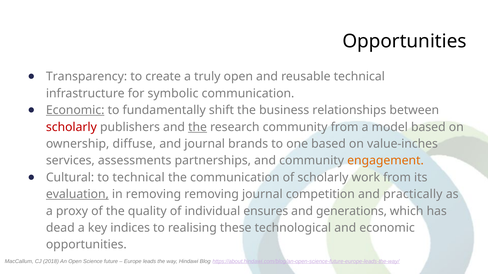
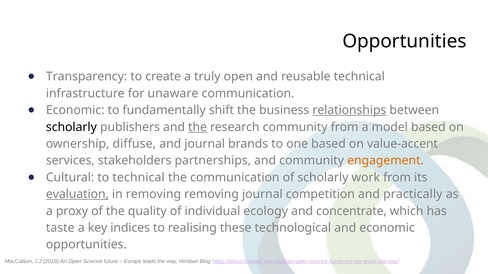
symbolic: symbolic -> unaware (173, 94)
Economic underline: present -> none (75, 110)
relationships underline: none -> present (349, 110)
scholarly colour: red -> black (71, 127)
value-inches: value-inches -> value-accent (402, 144)
assessments: assessments -> stakeholders (135, 161)
ensures: ensures -> ecology (266, 211)
generations: generations -> concentrate (351, 211)
dead: dead -> taste (60, 228)
